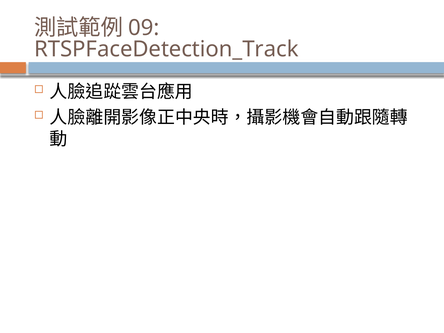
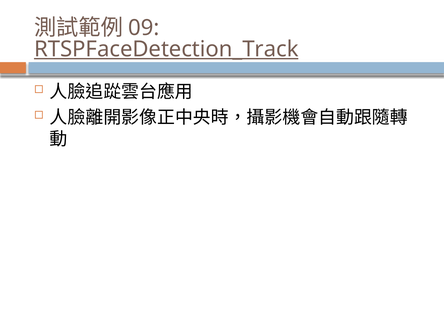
RTSPFaceDetection_Track underline: none -> present (166, 49)
